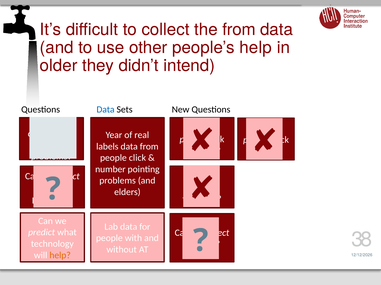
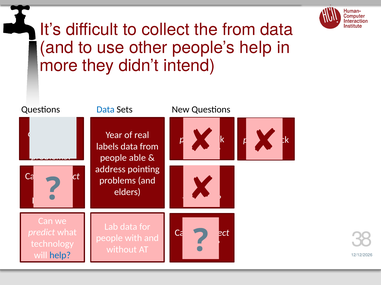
older: older -> more (59, 66)
people click: click -> able (137, 158)
number: number -> address (110, 170)
help colour: orange -> blue (60, 256)
